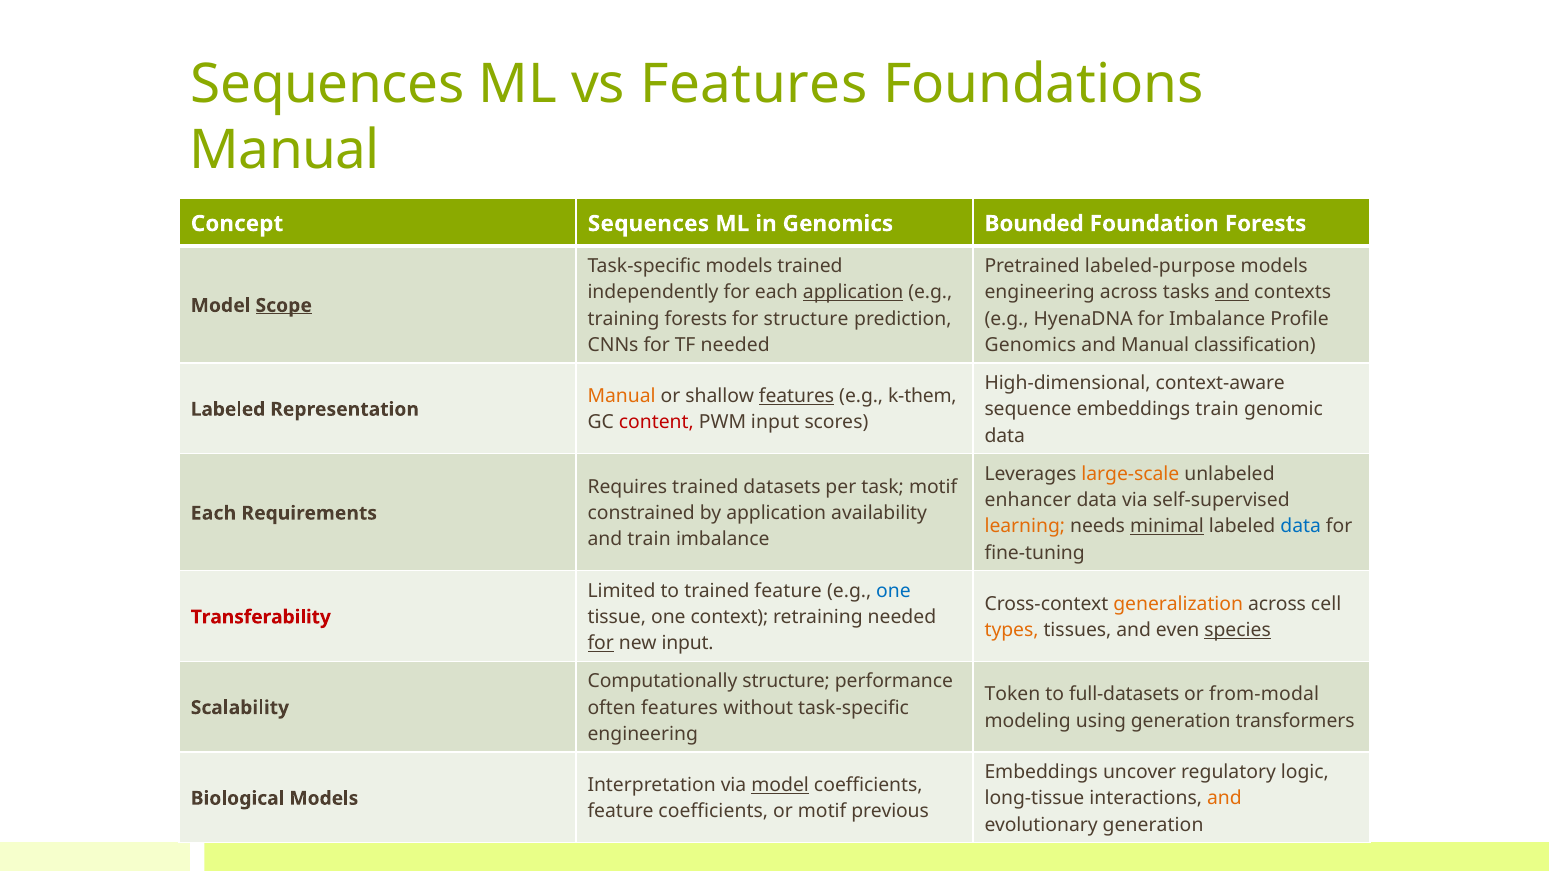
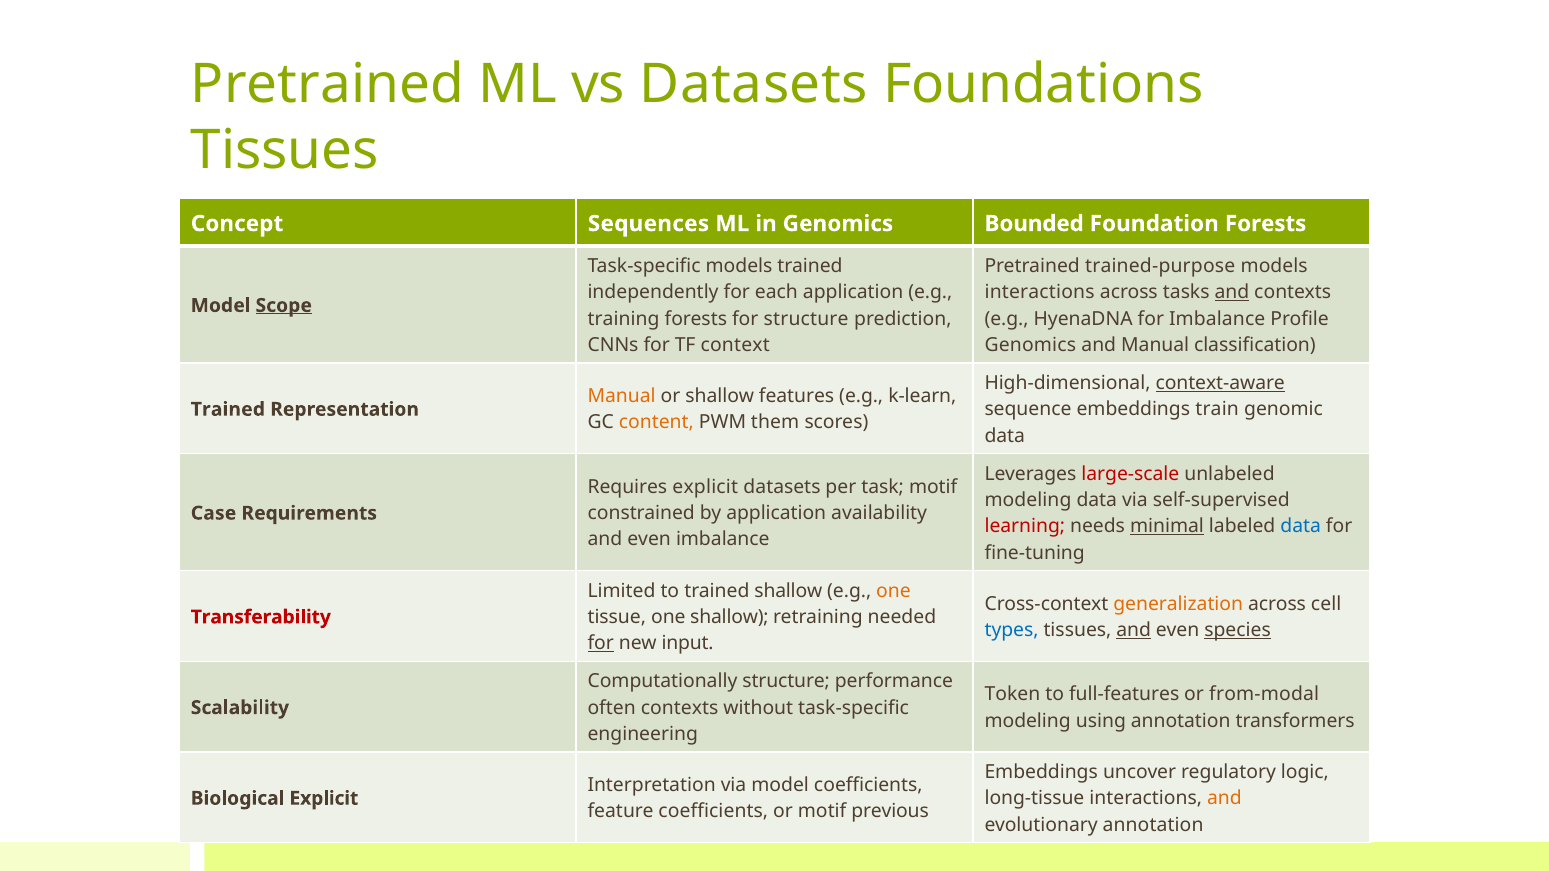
Sequences: Sequences -> Pretrained (327, 85)
vs Features: Features -> Datasets (754, 85)
Manual: Manual -> Tissues (285, 151)
labeled-purpose: labeled-purpose -> trained-purpose (1160, 266)
application underline: present -> none (853, 292)
engineering: engineering -> interactions (1040, 292)
TF needed: needed -> context (735, 345)
context-aware underline: none -> present (1220, 383)
features underline: present -> none (797, 396)
k-them: k-them -> k-learn (922, 396)
Labeled: Labeled -> Trained (228, 410)
content colour: red -> orange (656, 423)
PWM input: input -> them (775, 423)
large-scale colour: orange -> red (1130, 474)
Requires trained: trained -> explicit (705, 487)
enhancer: enhancer -> modeling (1028, 500)
Each: Each -> Case (213, 513)
learning colour: orange -> red (1025, 527)
train: train -> even (649, 540)
trained feature: feature -> shallow (788, 591)
one colour: blue -> orange (894, 591)
one context: context -> shallow (729, 617)
types colour: orange -> blue (1012, 630)
and underline: none -> present (1134, 630)
full-datasets: full-datasets -> full-features (1124, 695)
often features: features -> contexts (680, 708)
using generation: generation -> annotation (1181, 721)
model underline: present -> none (780, 785)
Biological Models: Models -> Explicit (324, 799)
evolutionary generation: generation -> annotation (1153, 825)
